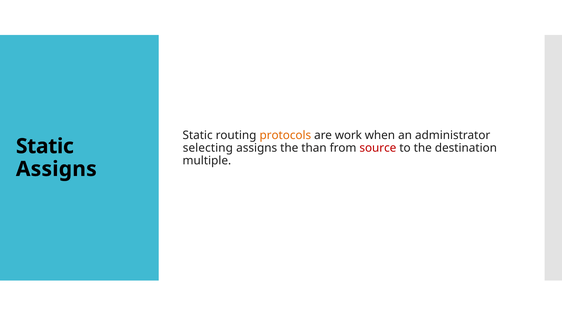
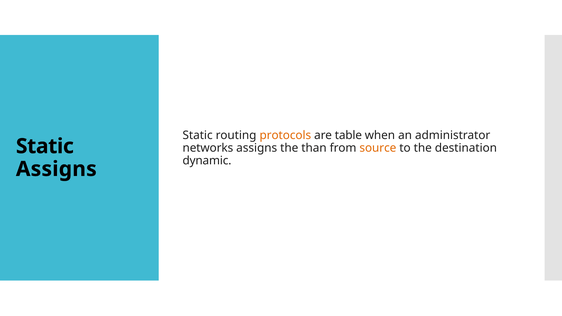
work: work -> table (348, 135)
selecting: selecting -> networks (208, 148)
source colour: red -> orange (378, 148)
multiple: multiple -> dynamic (207, 161)
